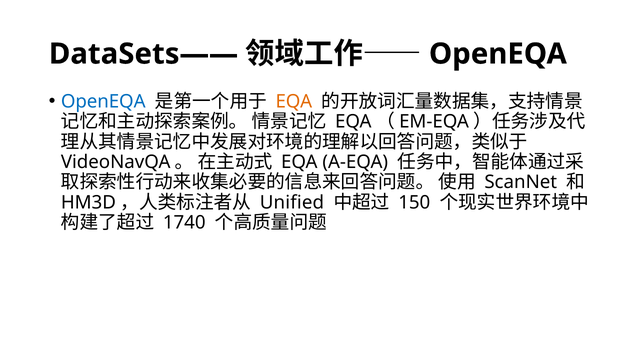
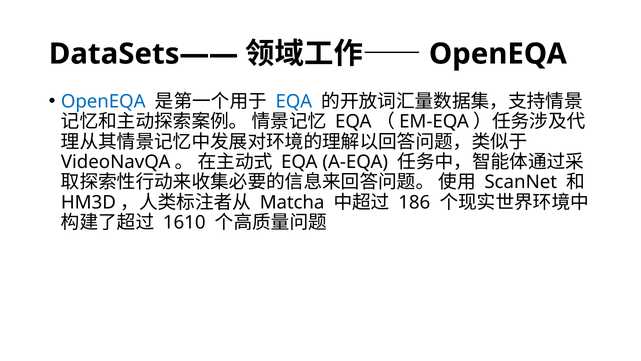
EQA colour: orange -> blue (294, 101)
Unified: Unified -> Matcha (292, 202)
150: 150 -> 186 (414, 202)
1740: 1740 -> 1610 (184, 222)
